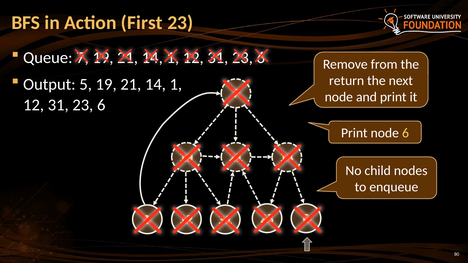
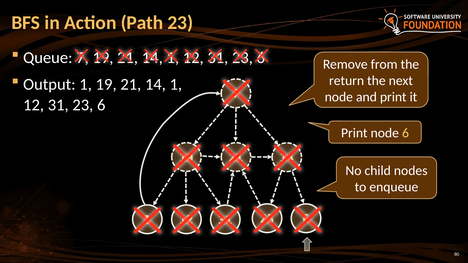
First: First -> Path (142, 23)
Output 5: 5 -> 1 (86, 84)
